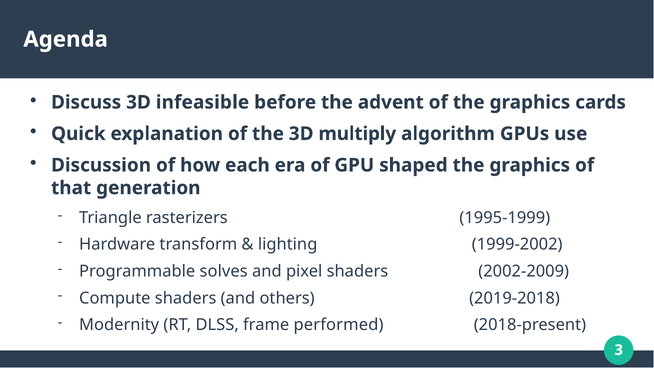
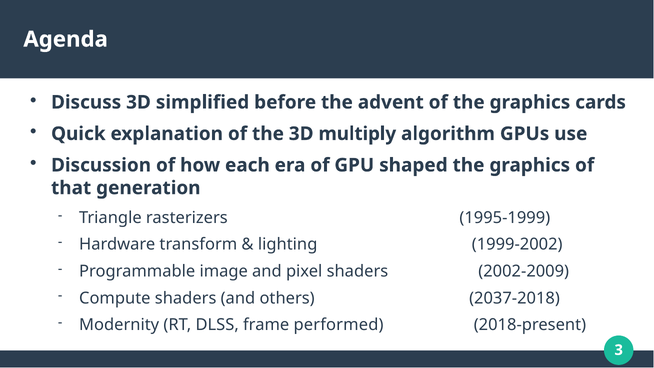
infeasible: infeasible -> simplified (203, 102)
solves: solves -> image (224, 271)
2019-2018: 2019-2018 -> 2037-2018 (515, 298)
